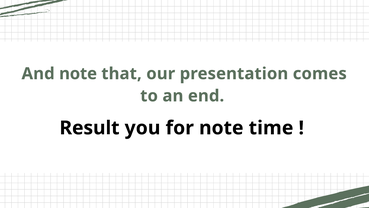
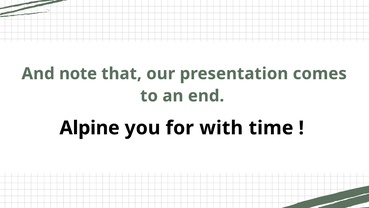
Result: Result -> Alpine (90, 128)
for note: note -> with (221, 128)
